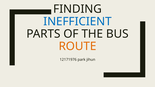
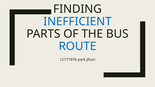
ROUTE colour: orange -> blue (77, 46)
